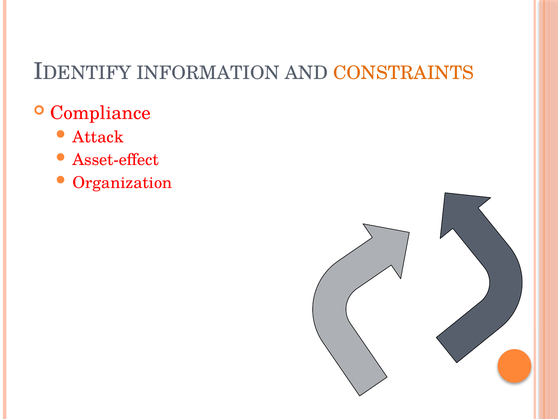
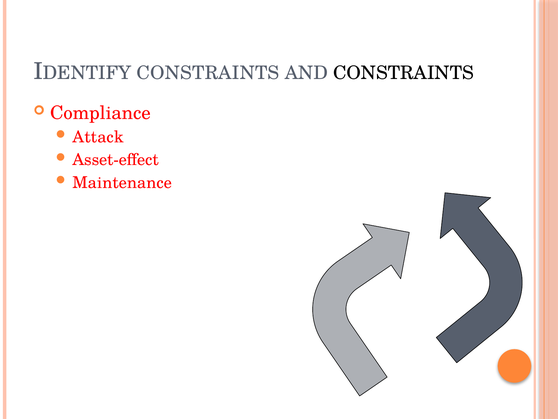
INFORMATION: INFORMATION -> CONSTRAINTS (208, 73)
CONSTRAINTS colour: orange -> black (403, 73)
Organization: Organization -> Maintenance (122, 182)
